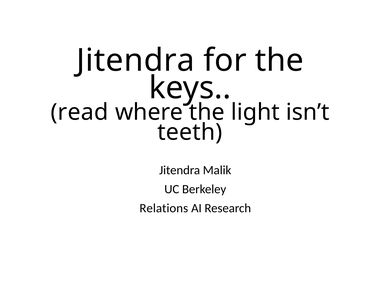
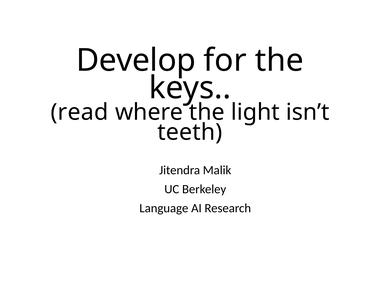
Jitendra: Jitendra -> Develop (136, 61)
Relations: Relations -> Language (164, 208)
